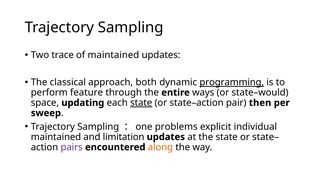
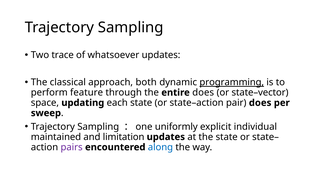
of maintained: maintained -> whatsoever (113, 55)
entire ways: ways -> does (203, 92)
state–would: state–would -> state–vector (260, 92)
state underline: present -> none (141, 103)
pair then: then -> does (260, 103)
problems: problems -> uniformly (176, 127)
along colour: orange -> blue (160, 147)
